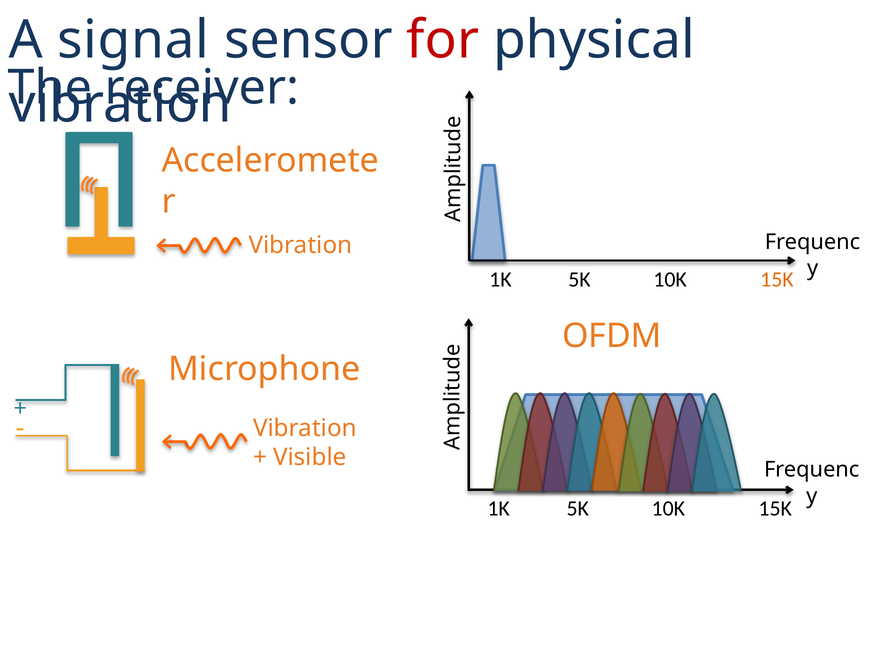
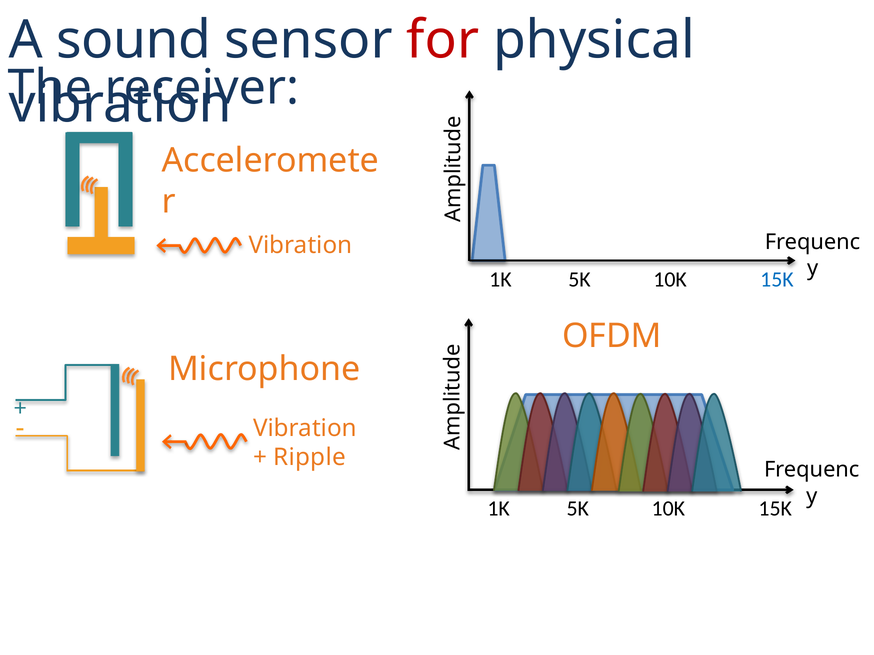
signal: signal -> sound (134, 40)
15K colour: orange -> blue (777, 280)
Visible: Visible -> Ripple (310, 458)
